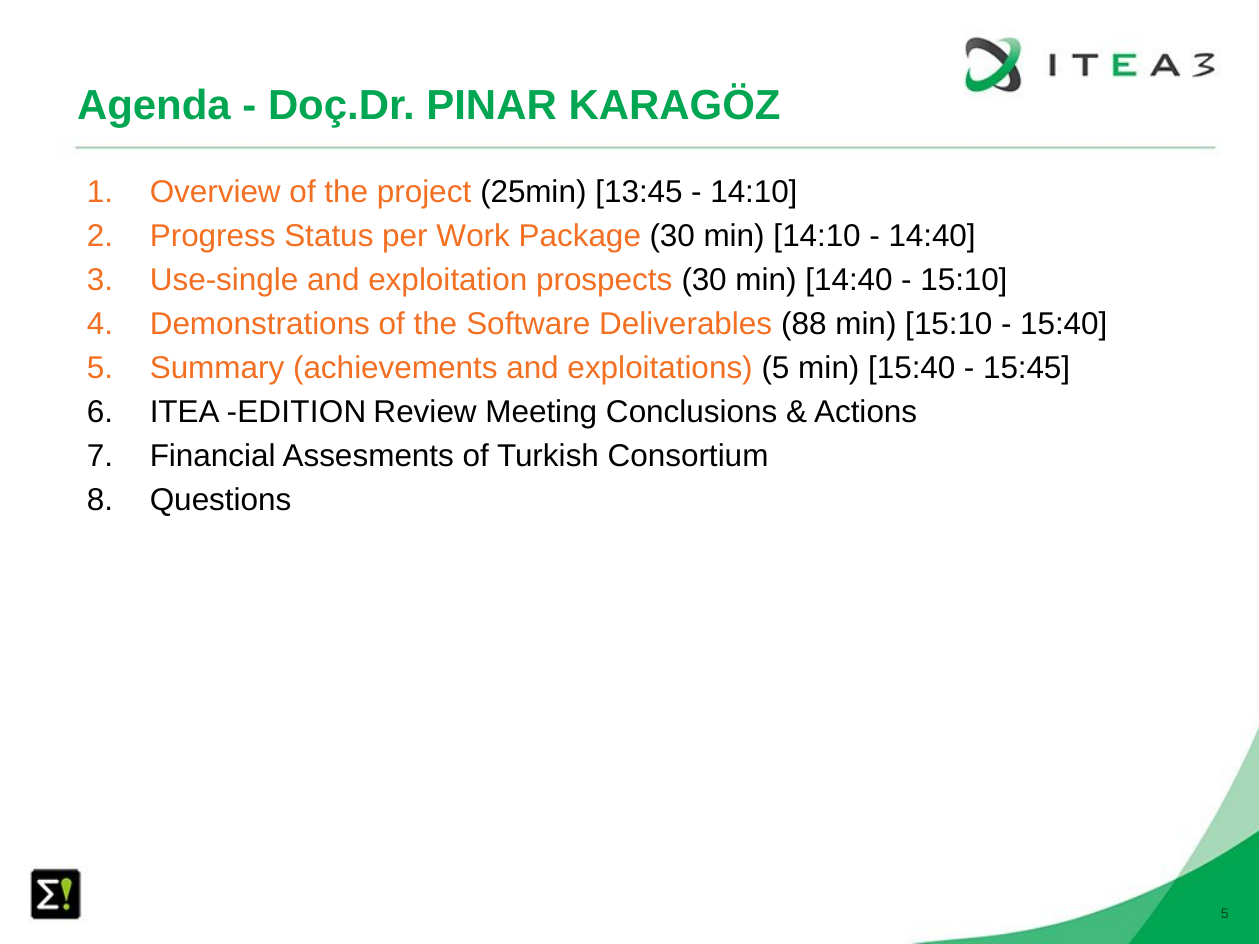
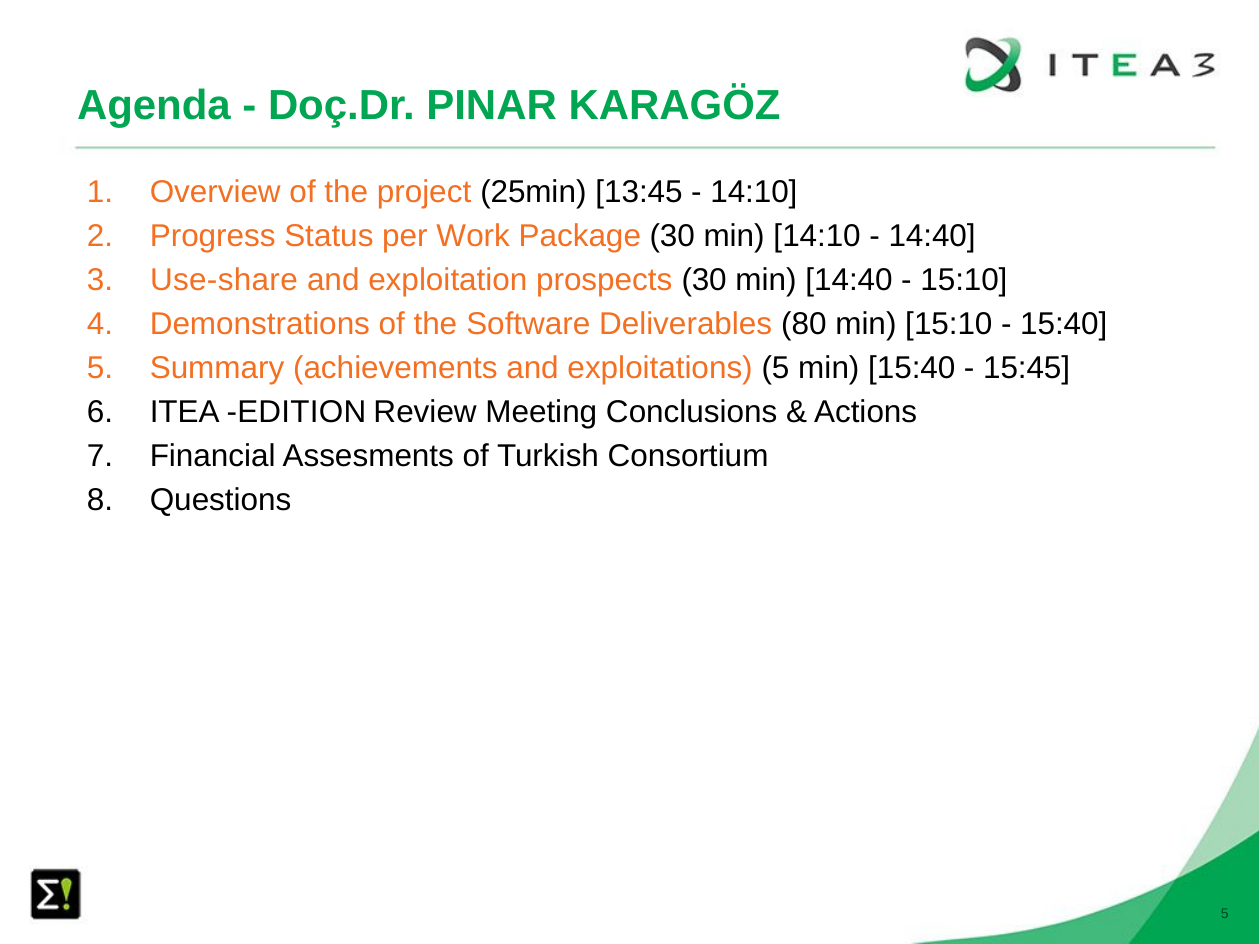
Use-single: Use-single -> Use-share (224, 280)
88: 88 -> 80 (804, 324)
